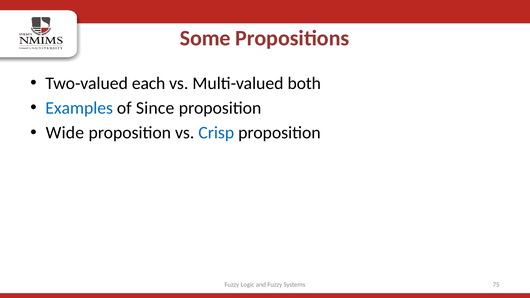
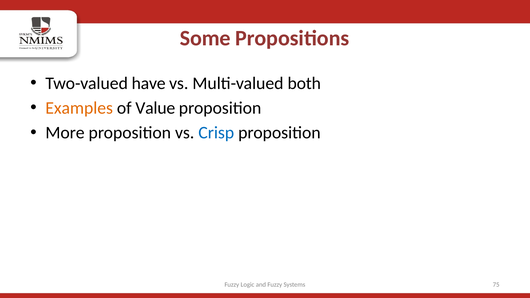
each: each -> have (149, 83)
Examples colour: blue -> orange (79, 108)
Since: Since -> Value (155, 108)
Wide: Wide -> More (65, 133)
